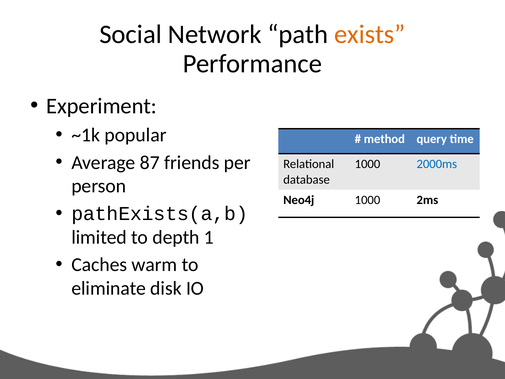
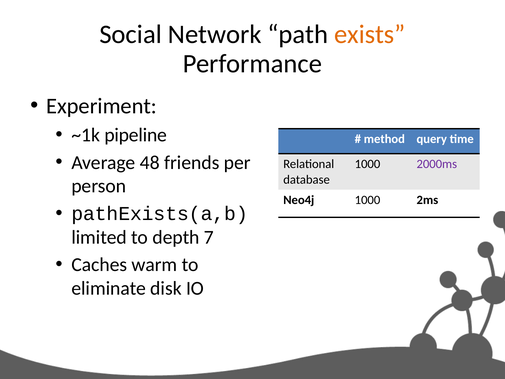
popular: popular -> pipeline (136, 135)
87: 87 -> 48 (150, 162)
2000ms colour: blue -> purple (437, 164)
1: 1 -> 7 (209, 237)
